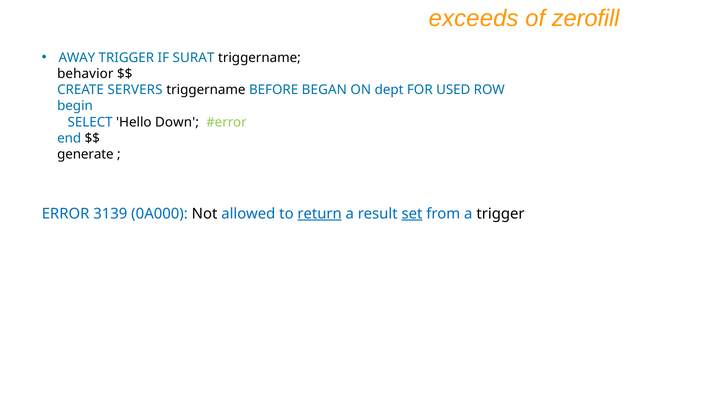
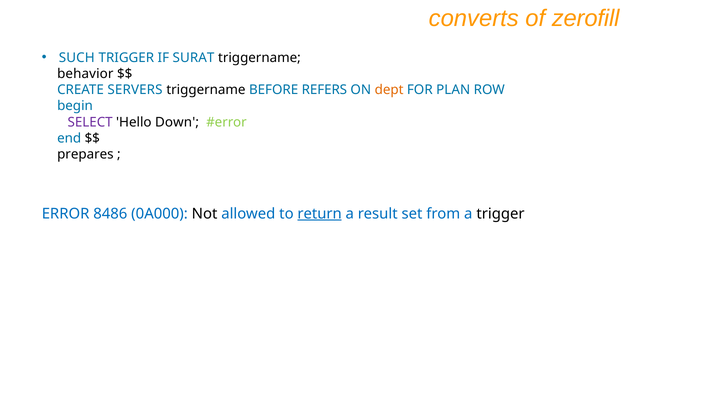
exceeds: exceeds -> converts (474, 19)
AWAY: AWAY -> SUCH (77, 58)
BEGAN: BEGAN -> REFERS (324, 90)
dept colour: blue -> orange (389, 90)
USED: USED -> PLAN (453, 90)
SELECT colour: blue -> purple (90, 122)
generate: generate -> prepares (85, 154)
3139: 3139 -> 8486 (110, 213)
set underline: present -> none (412, 213)
